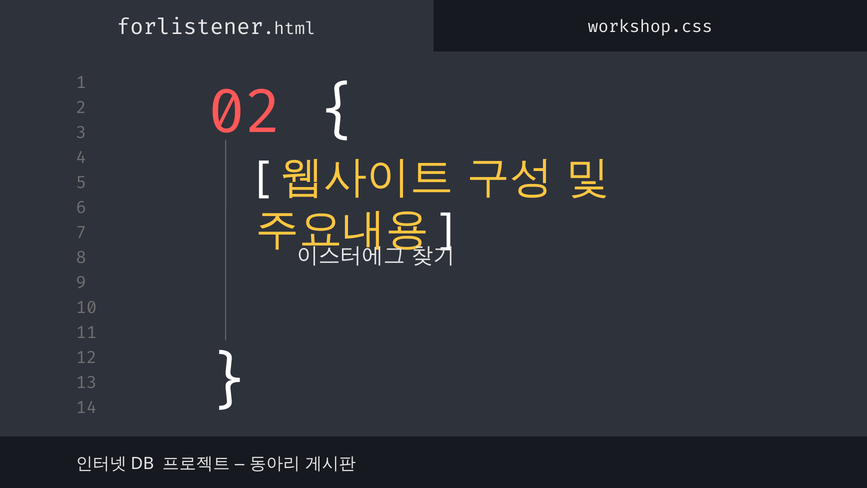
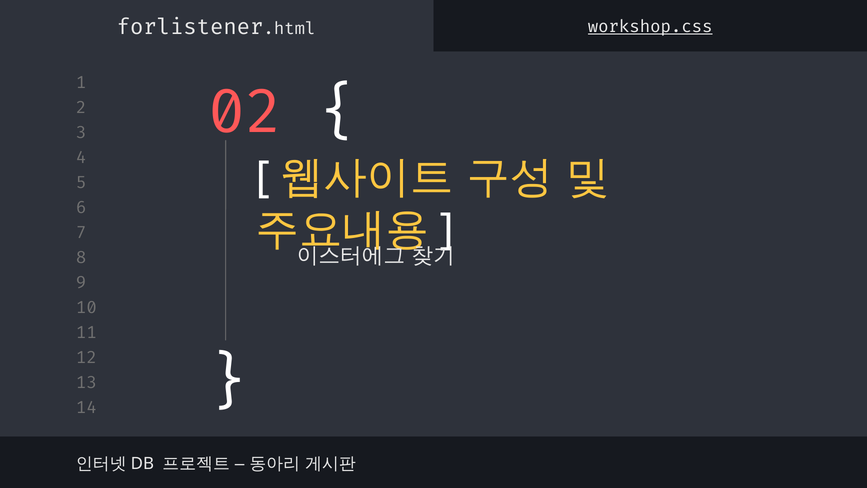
workshop.css underline: none -> present (650, 27)
